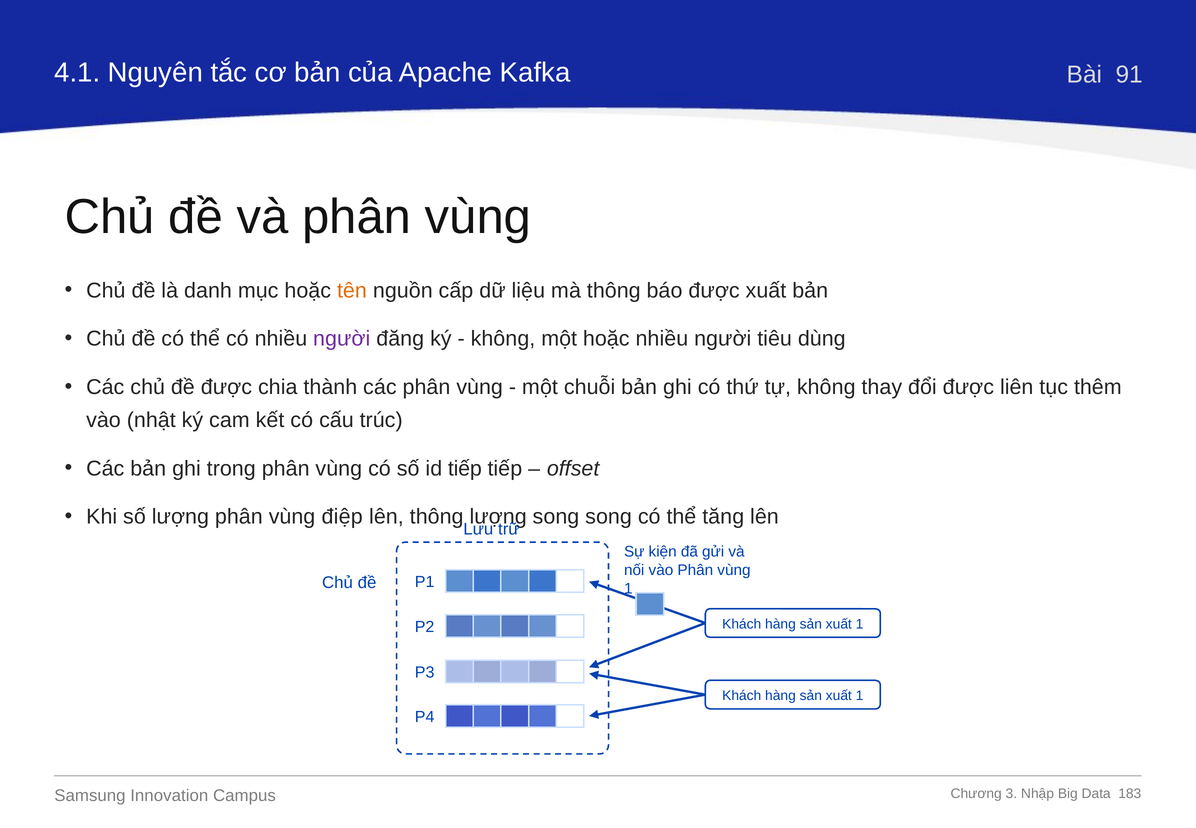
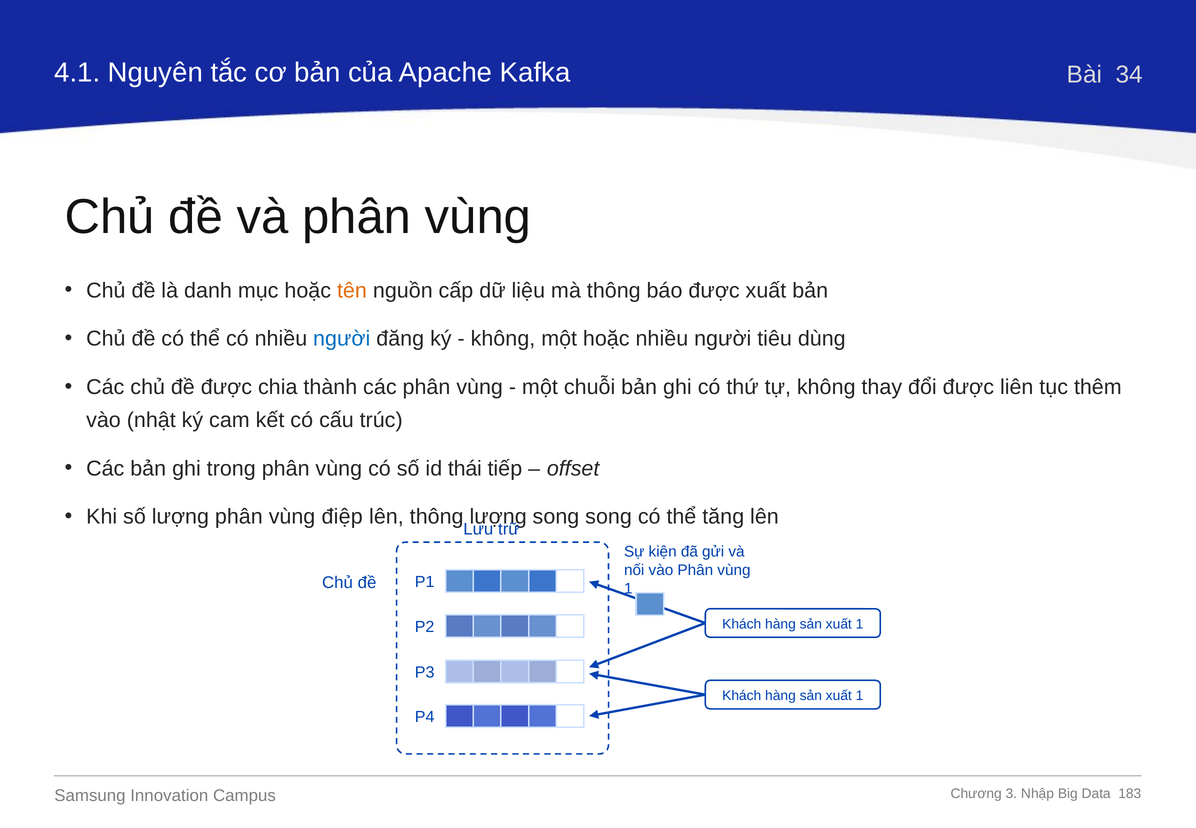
91: 91 -> 34 (1129, 75)
người colour: purple -> blue (342, 339)
id tiếp: tiếp -> thái (465, 468)
